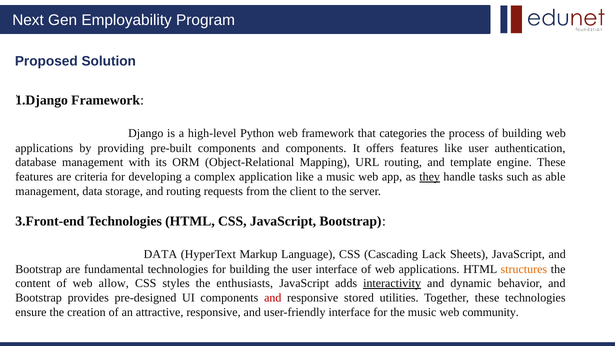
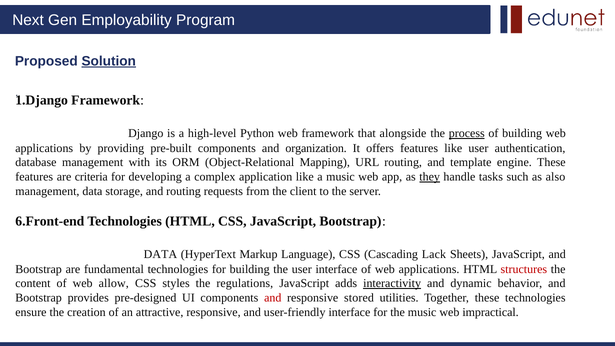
Solution underline: none -> present (109, 61)
categories: categories -> alongside (403, 133)
process underline: none -> present (467, 133)
and components: components -> organization (316, 148)
able: able -> also (555, 177)
3.Front-end: 3.Front-end -> 6.Front-end (50, 221)
structures colour: orange -> red (524, 269)
enthusiasts: enthusiasts -> regulations (245, 283)
community: community -> impractical (491, 312)
